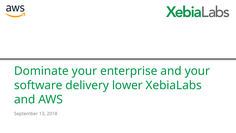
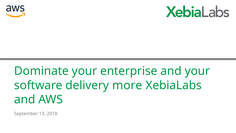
lower: lower -> more (127, 85)
